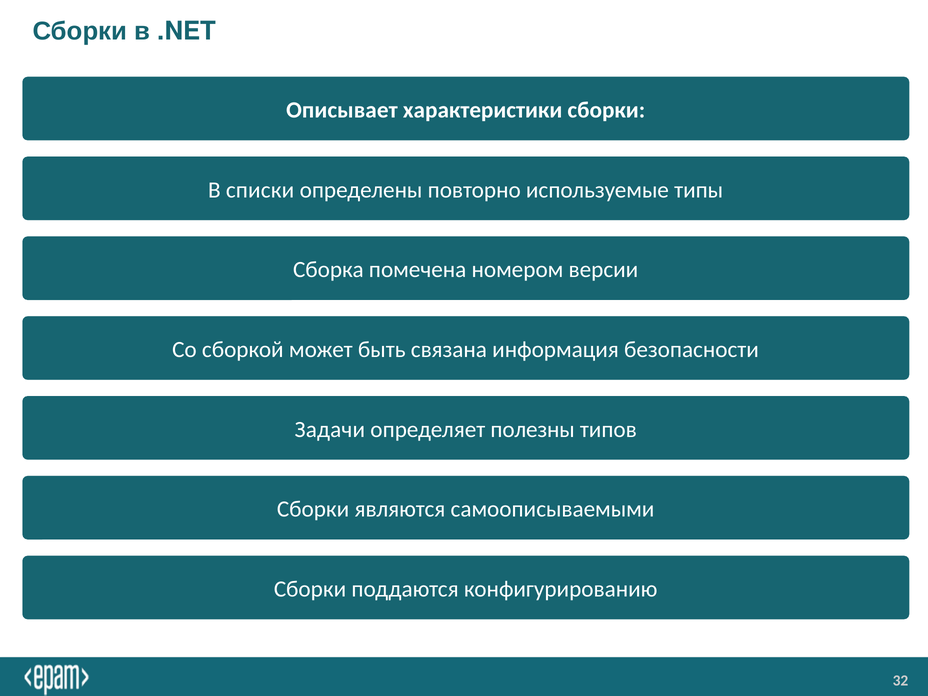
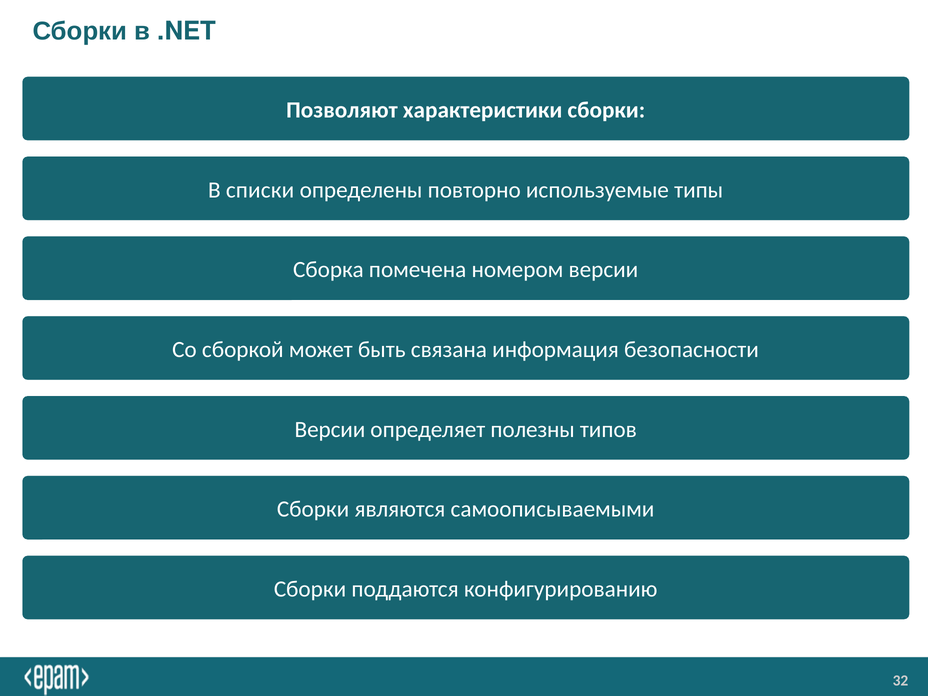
Описывает: Описывает -> Позволяют (342, 110)
Задачи: Задачи -> Версии (330, 429)
